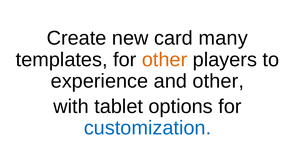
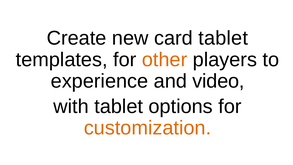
card many: many -> tablet (223, 38)
and other: other -> video (218, 81)
customization colour: blue -> orange (147, 128)
